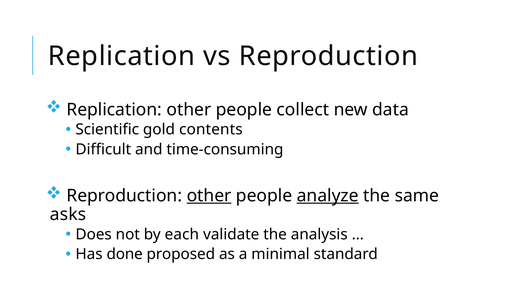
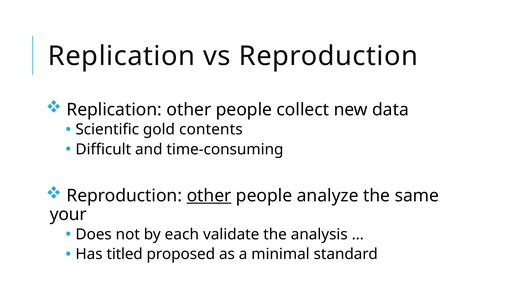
analyze underline: present -> none (328, 195)
asks: asks -> your (68, 214)
done: done -> titled (125, 254)
